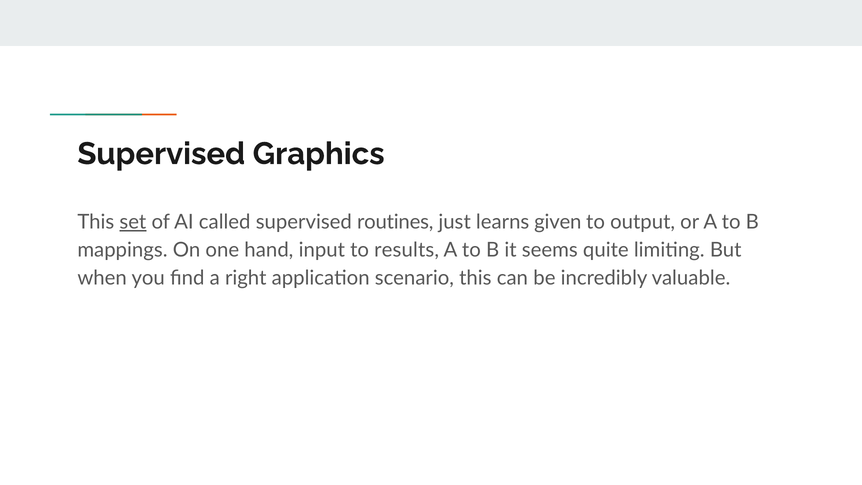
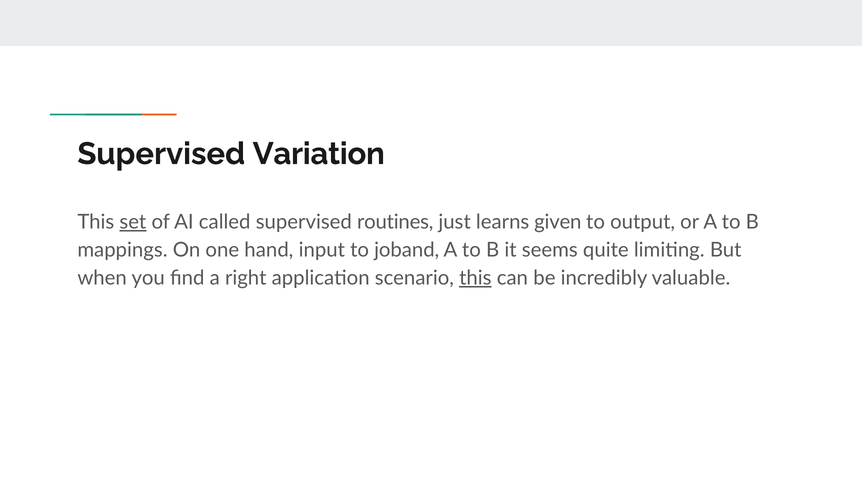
Graphics: Graphics -> Variation (319, 154)
results: results -> joband (407, 250)
this underline: none -> present (475, 278)
